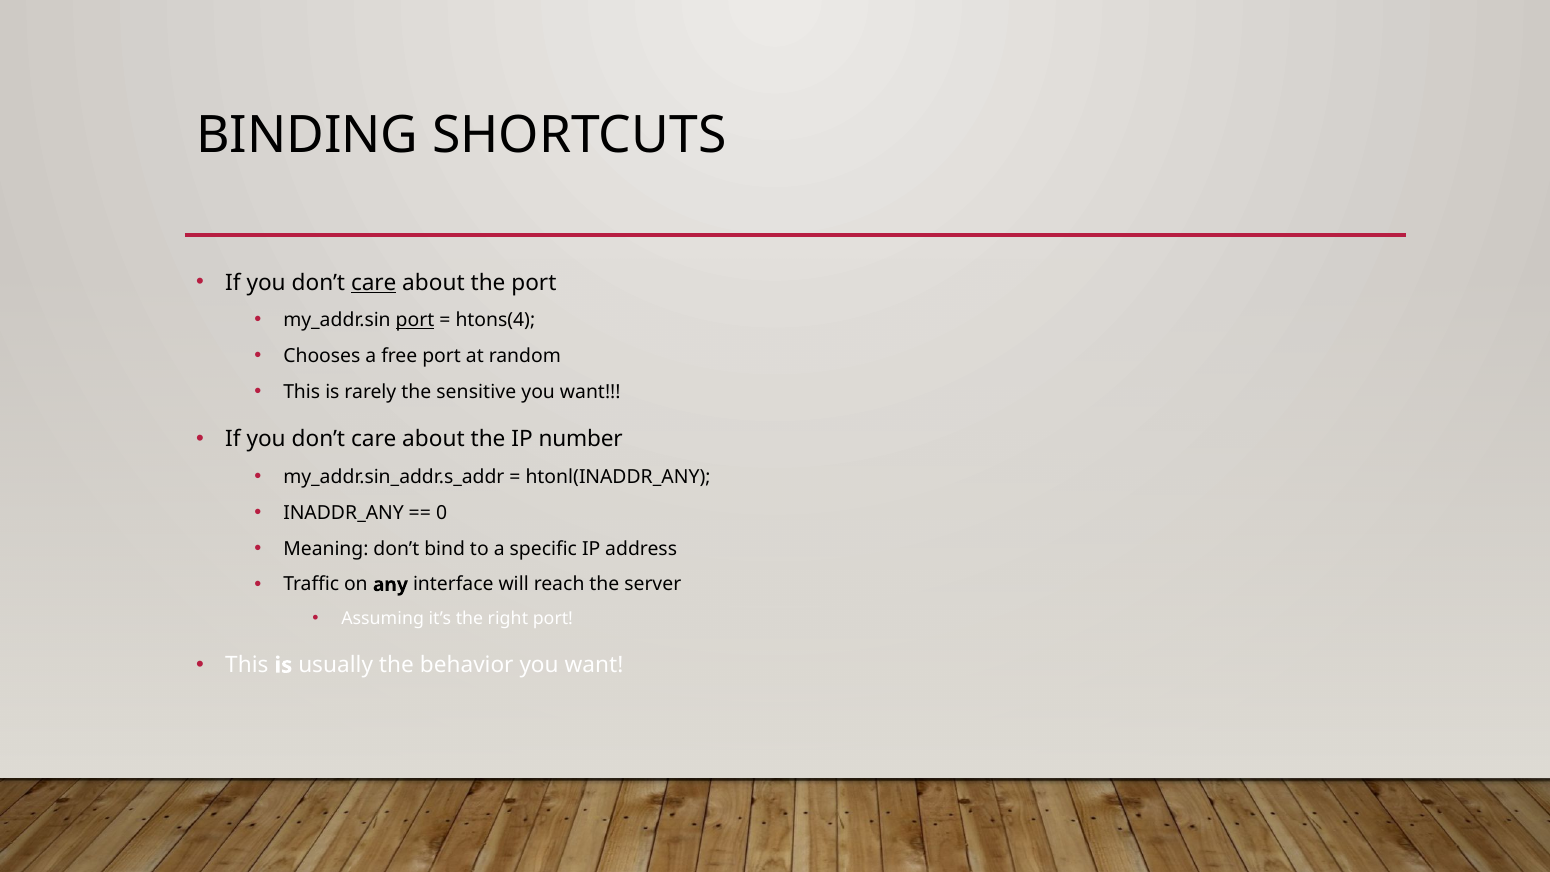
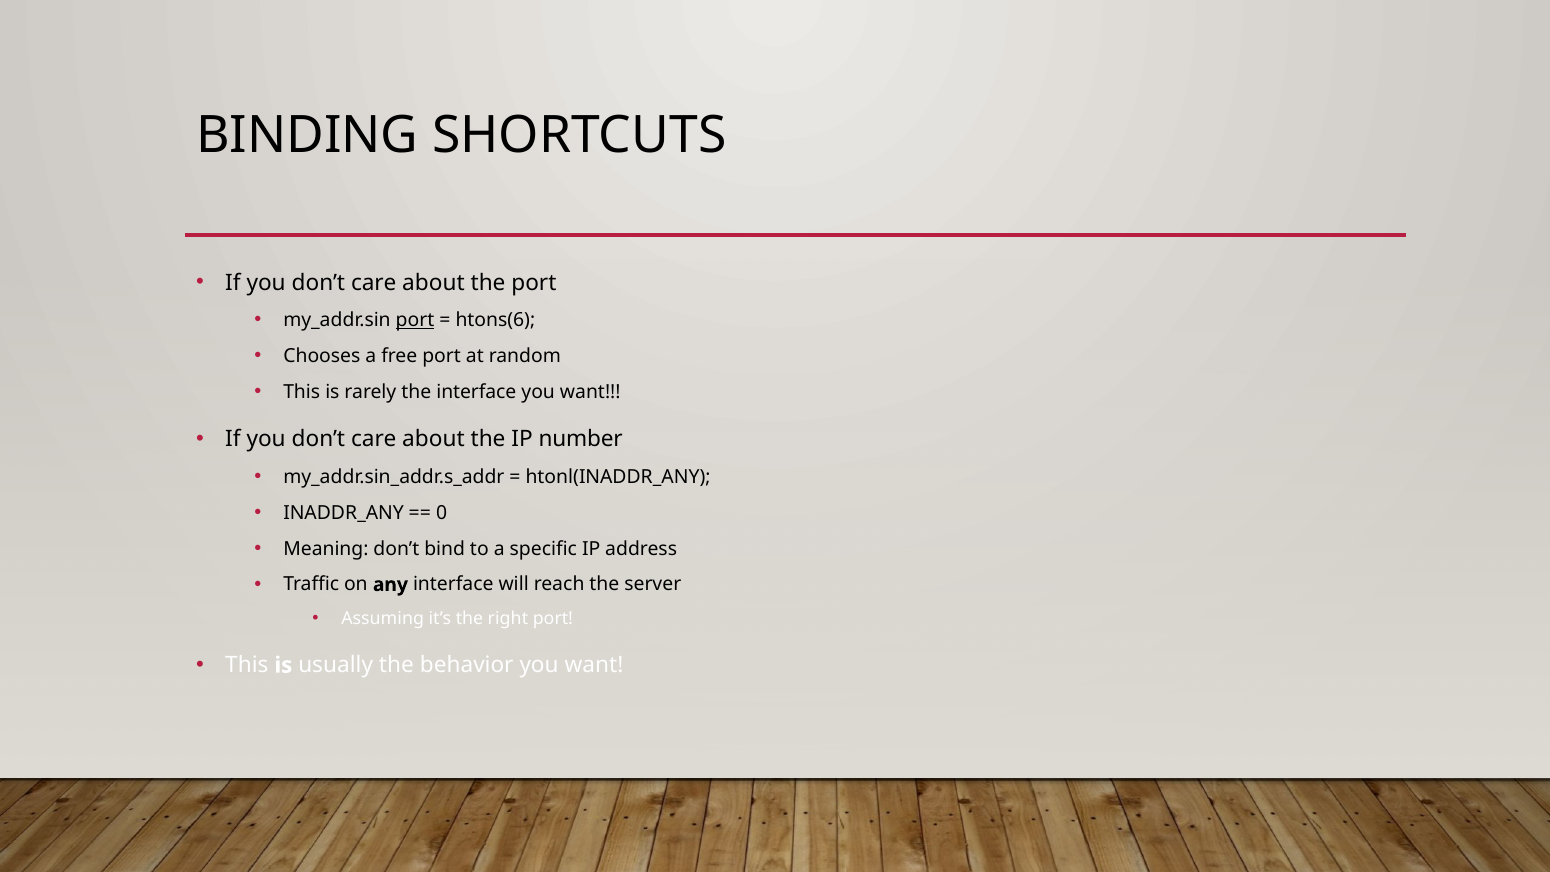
care underline: present -> none (374, 283)
htons(4: htons(4 -> htons(6 (495, 320)
the sensitive: sensitive -> interface (476, 392)
